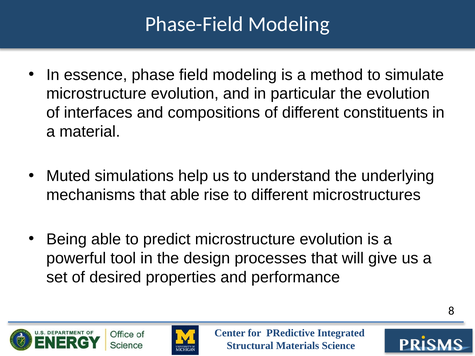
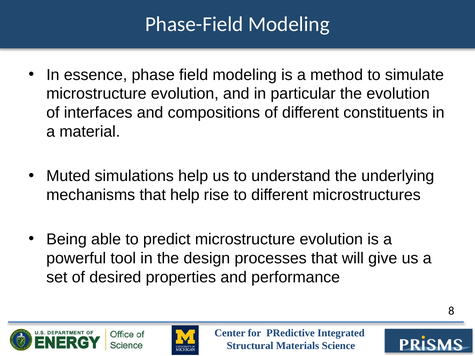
that able: able -> help (185, 195)
